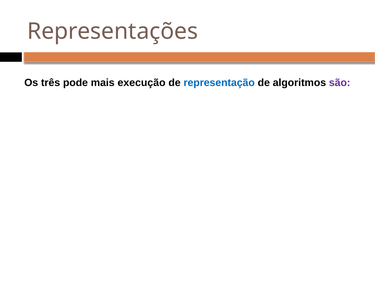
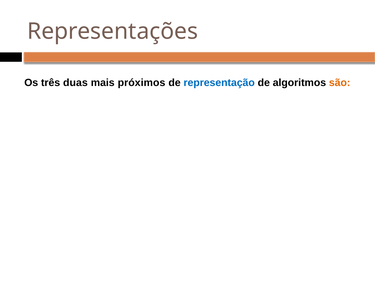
pode: pode -> duas (75, 83)
execução: execução -> próximos (142, 83)
são colour: purple -> orange (340, 83)
